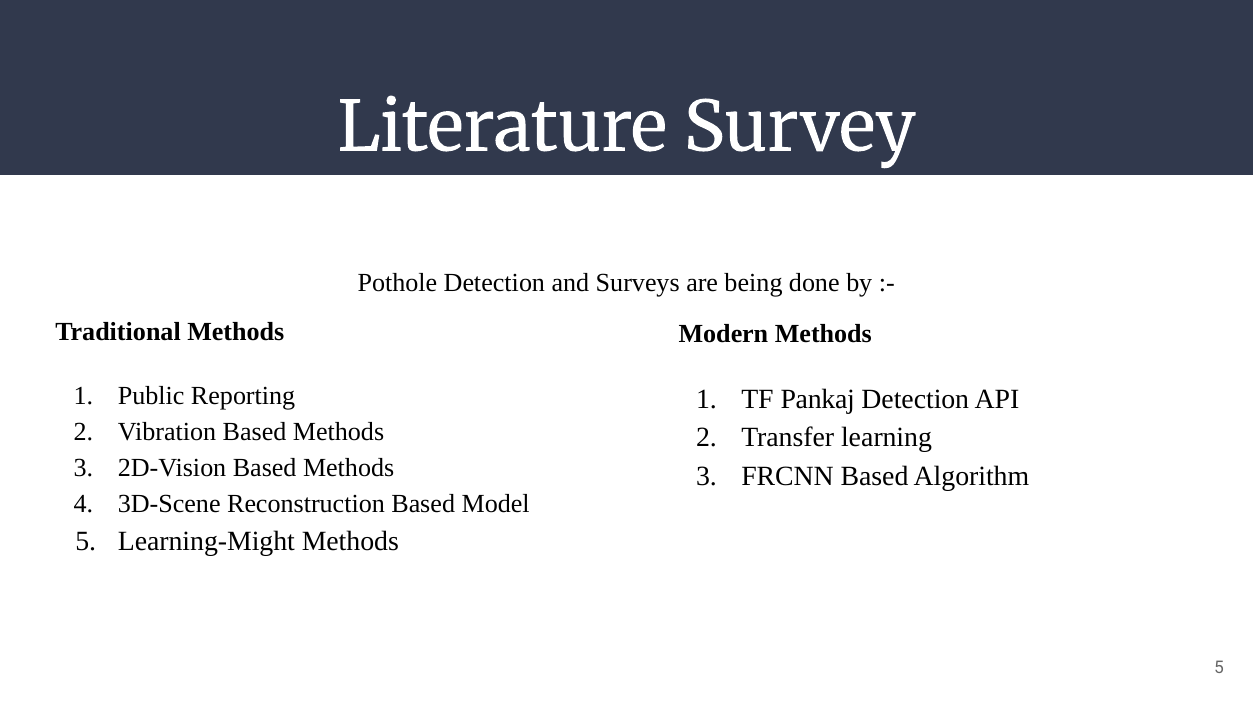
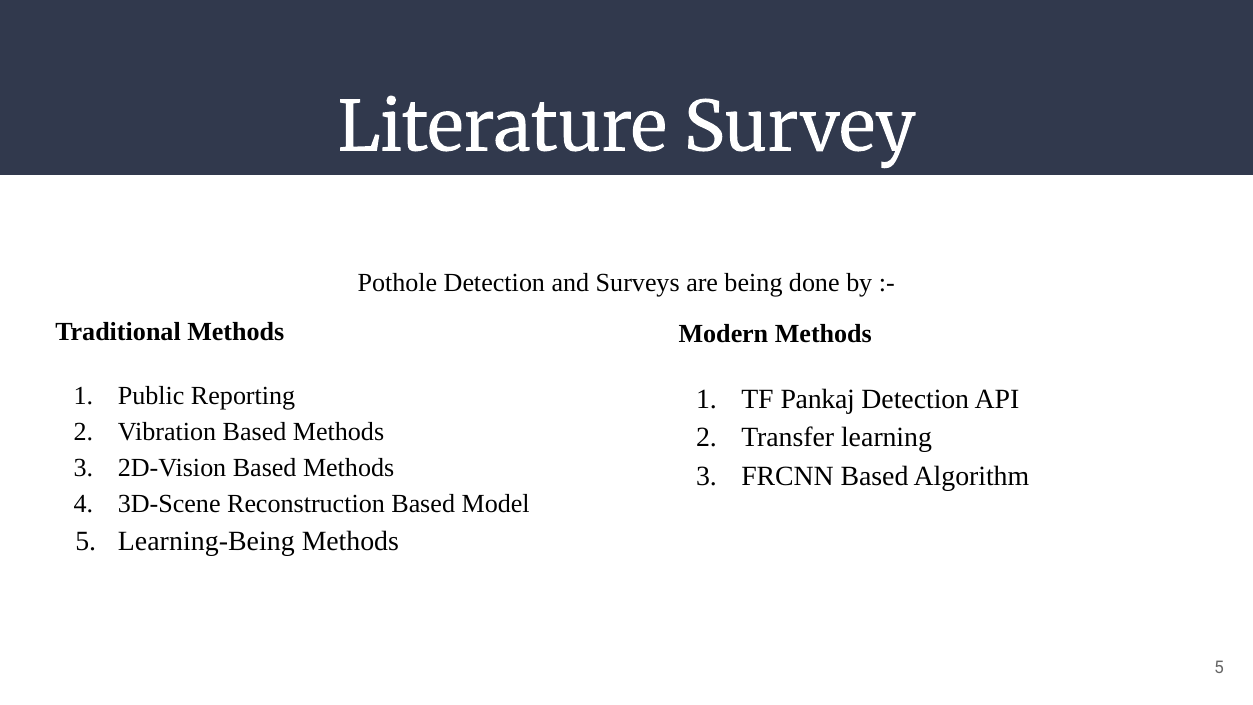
Learning-Might: Learning-Might -> Learning-Being (206, 541)
